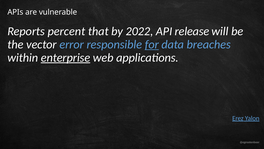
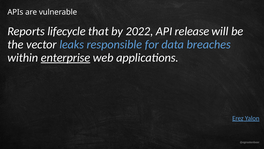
percent: percent -> lifecycle (67, 31)
error: error -> leaks (72, 44)
for underline: present -> none (152, 44)
